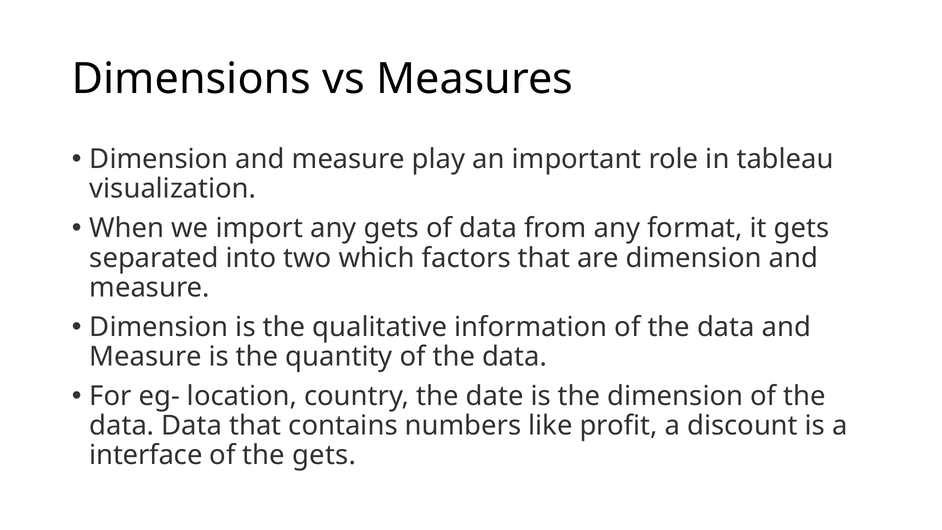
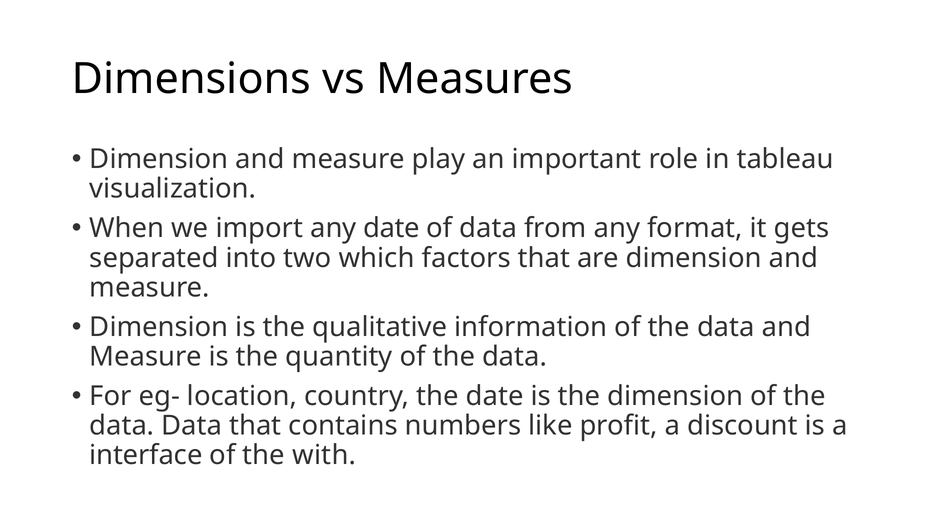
any gets: gets -> date (392, 228)
the gets: gets -> with (324, 455)
